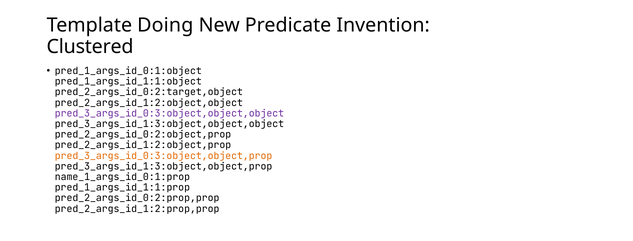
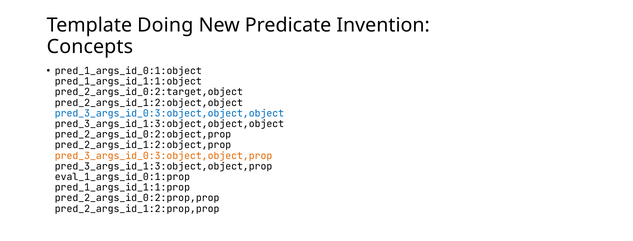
Clustered: Clustered -> Concepts (90, 47)
pred_3_args_id_0:3:object,object,object colour: purple -> blue (169, 113)
name_1_args_id_0:1:prop: name_1_args_id_0:1:prop -> eval_1_args_id_0:1:prop (122, 177)
